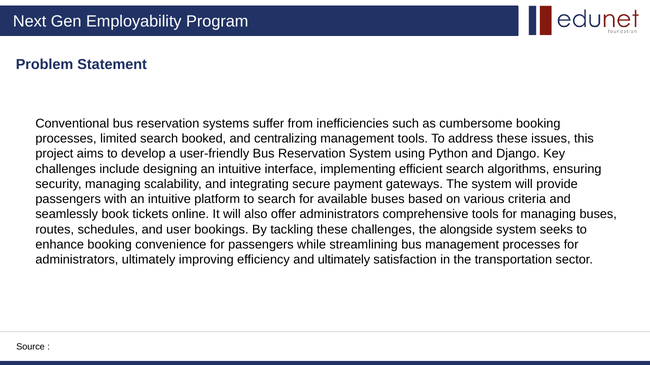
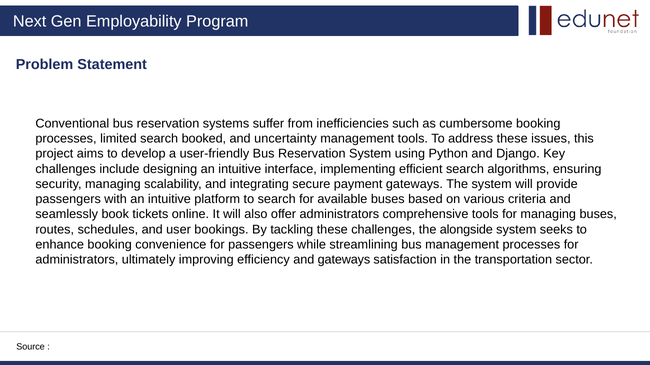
centralizing: centralizing -> uncertainty (285, 139)
and ultimately: ultimately -> gateways (344, 260)
